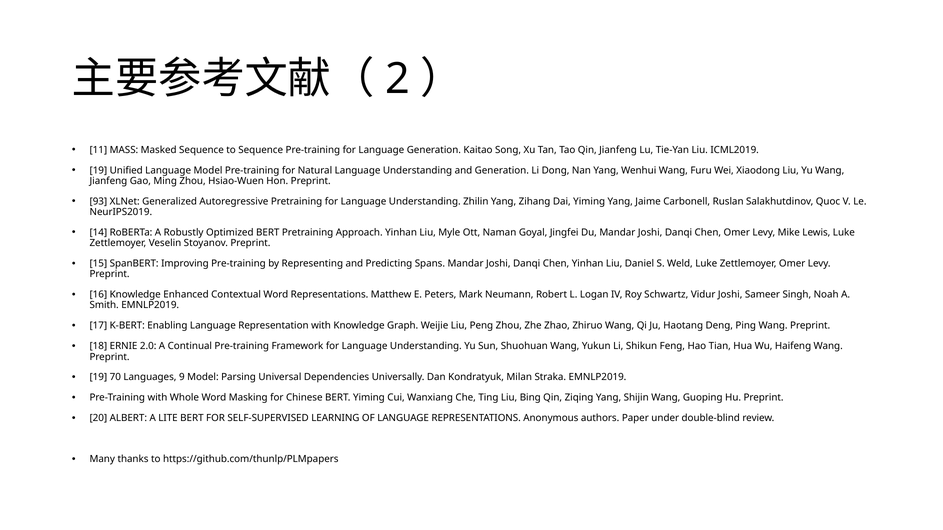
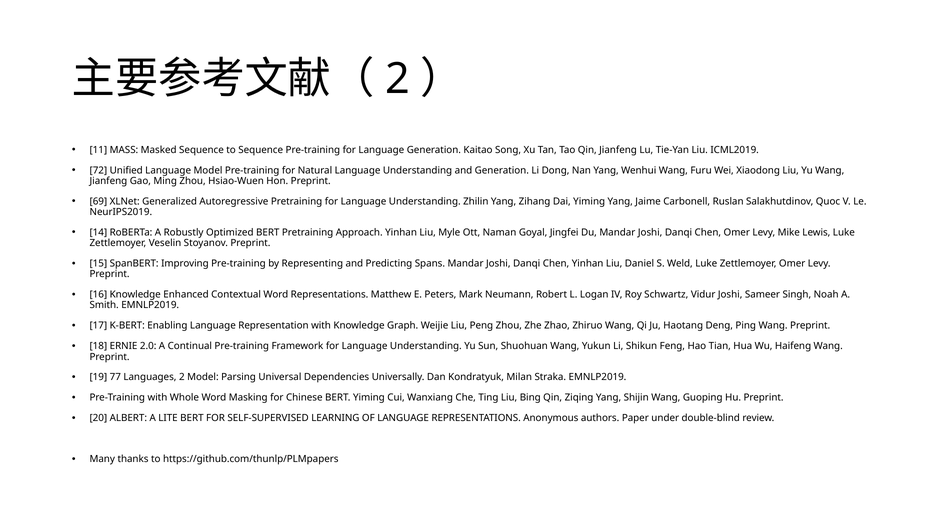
19: 19 -> 72 (98, 170)
93: 93 -> 69 (98, 202)
70: 70 -> 77 (115, 378)
Languages 9: 9 -> 2 (182, 378)
